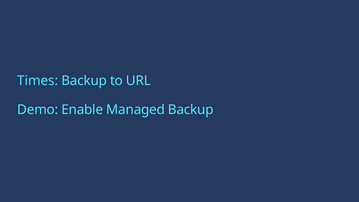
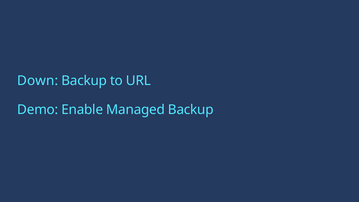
Times: Times -> Down (38, 81)
